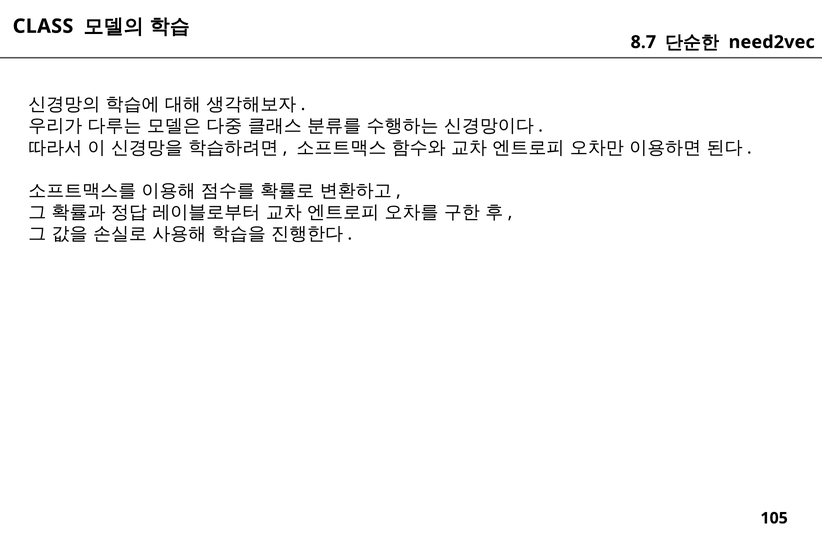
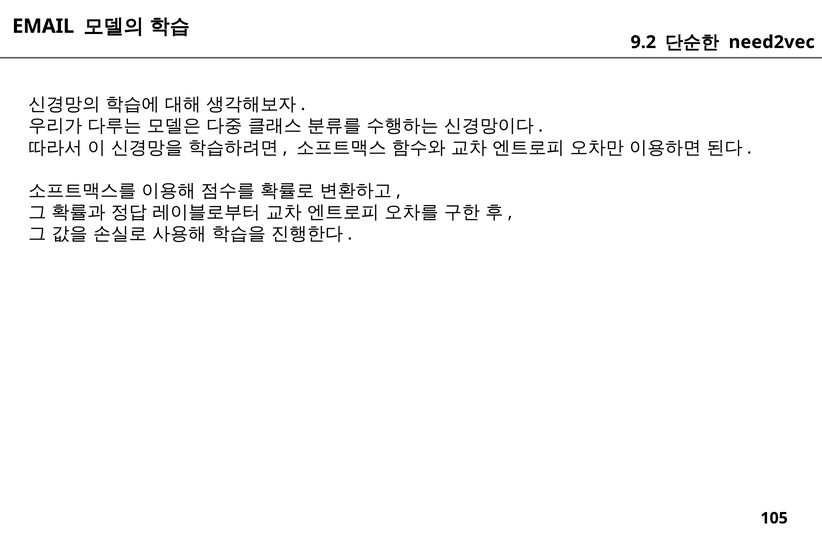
CLASS: CLASS -> EMAIL (43, 26)
8.7: 8.7 -> 9.2 (643, 42)
